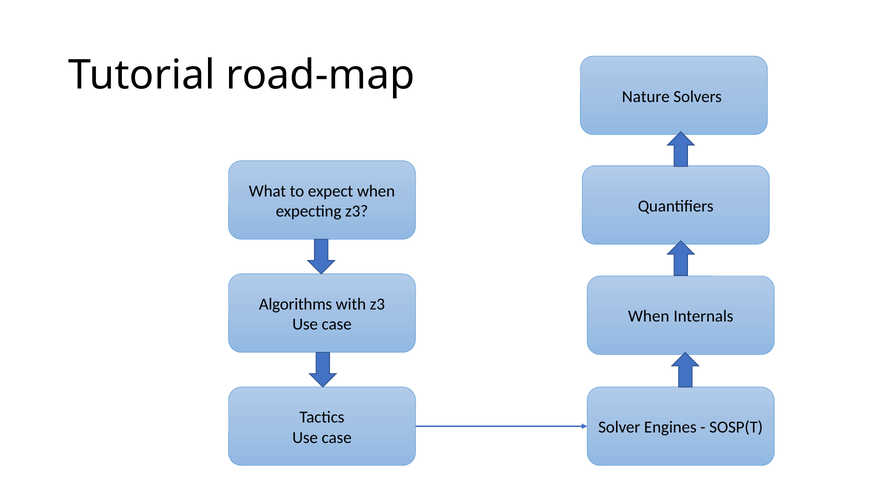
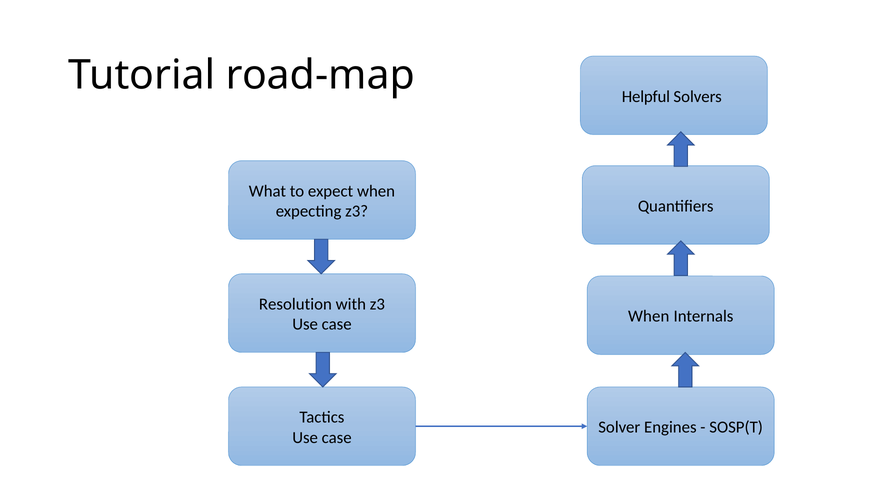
Nature: Nature -> Helpful (646, 96)
Algorithms: Algorithms -> Resolution (295, 304)
